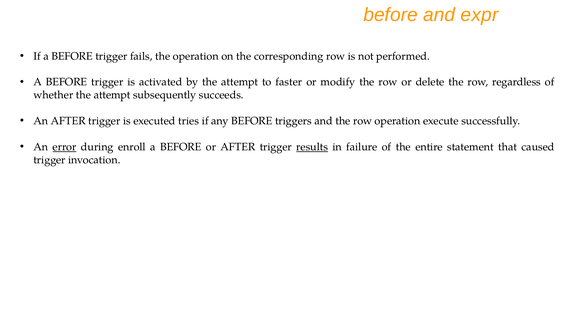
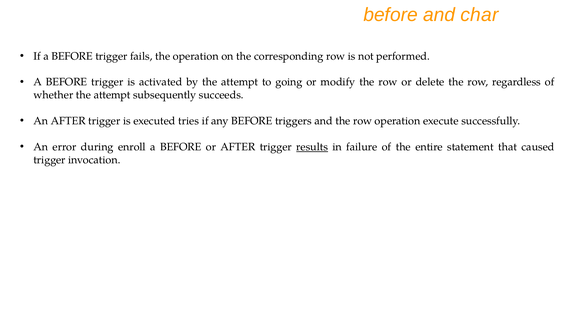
expr: expr -> char (479, 15)
faster: faster -> going (289, 82)
error underline: present -> none (65, 147)
